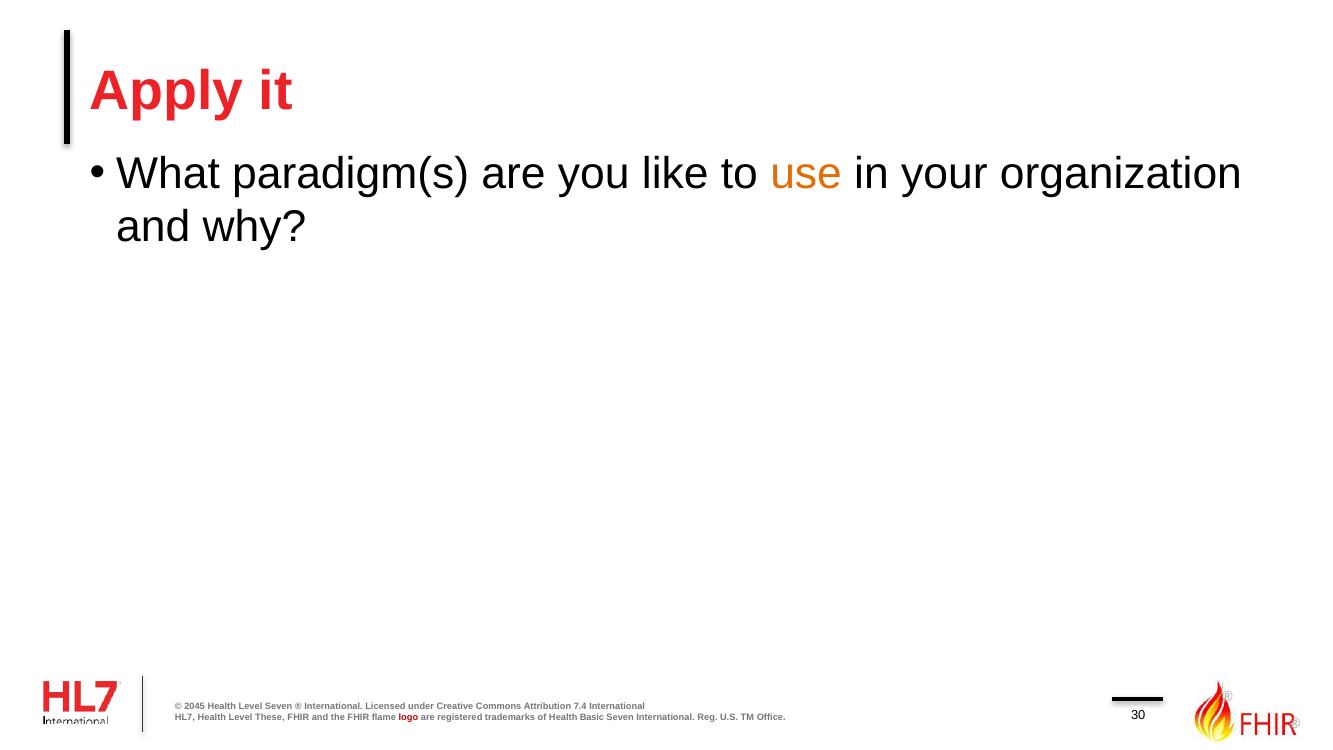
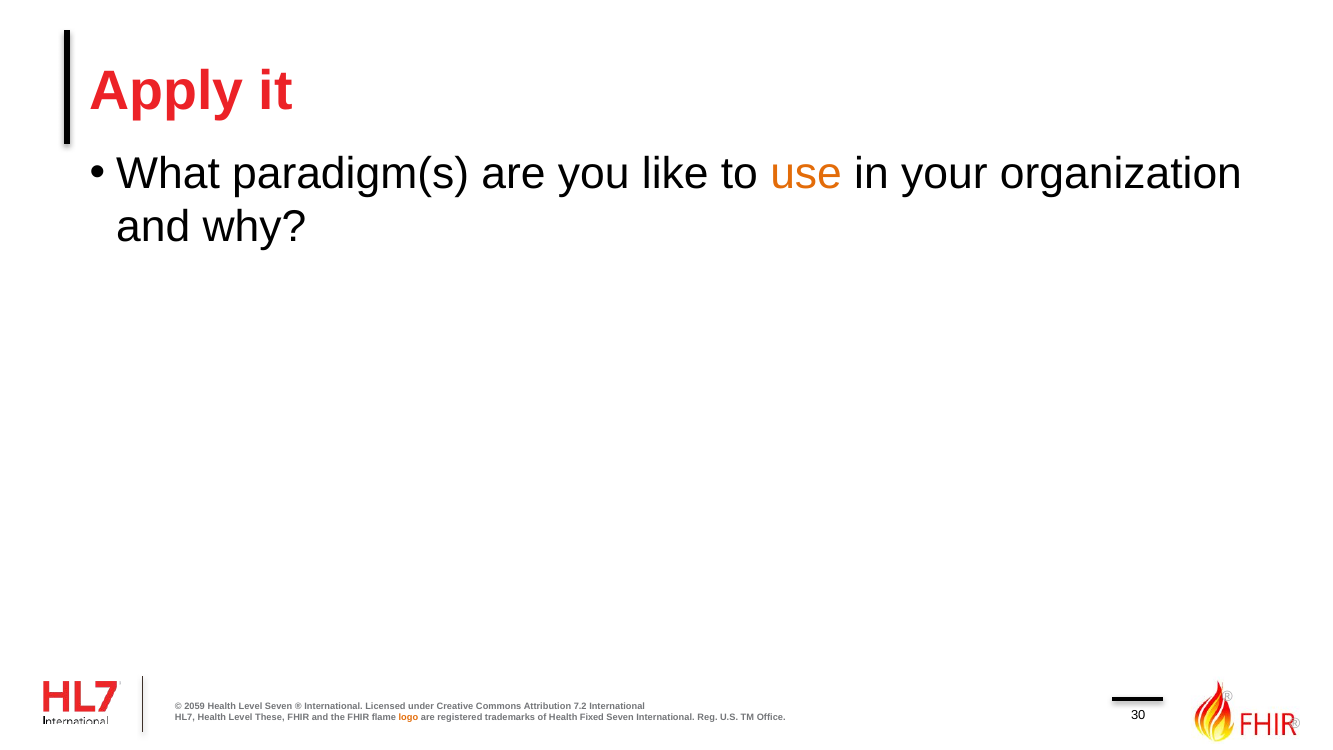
2045: 2045 -> 2059 (195, 706)
7.4: 7.4 -> 7.2 (580, 706)
logo colour: red -> orange (408, 717)
Basic: Basic -> Fixed (592, 717)
